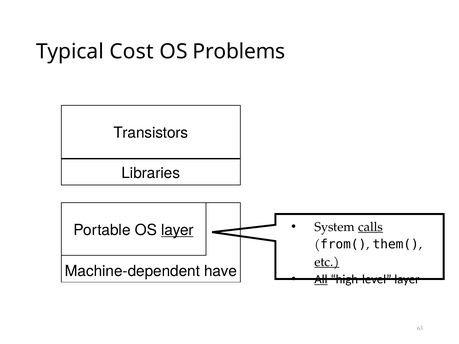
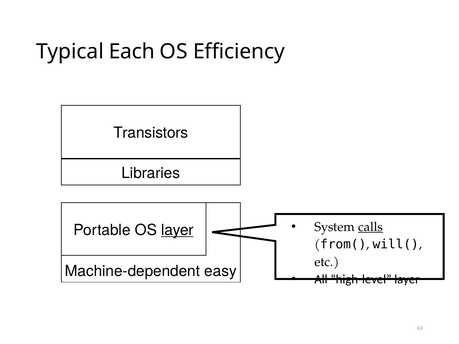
Cost: Cost -> Each (132, 51)
Problems: Problems -> Efficiency (239, 51)
them(: them( -> will( (396, 245)
etc underline: present -> none (327, 262)
have: have -> easy (220, 271)
All underline: present -> none (321, 279)
